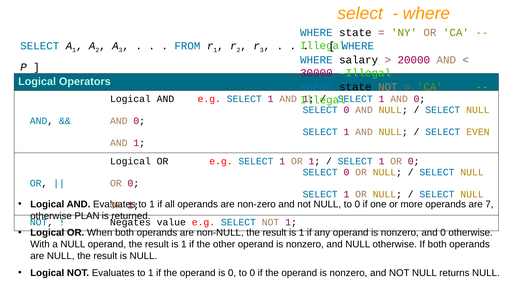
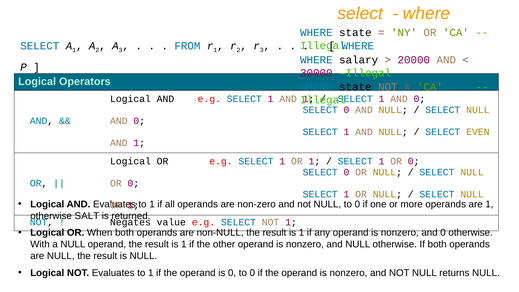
are 7: 7 -> 1 (489, 204)
PLAN: PLAN -> SALT (87, 216)
